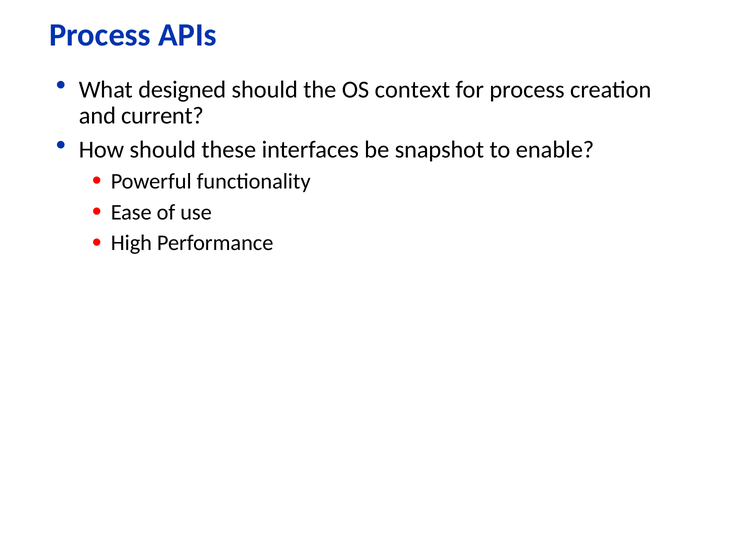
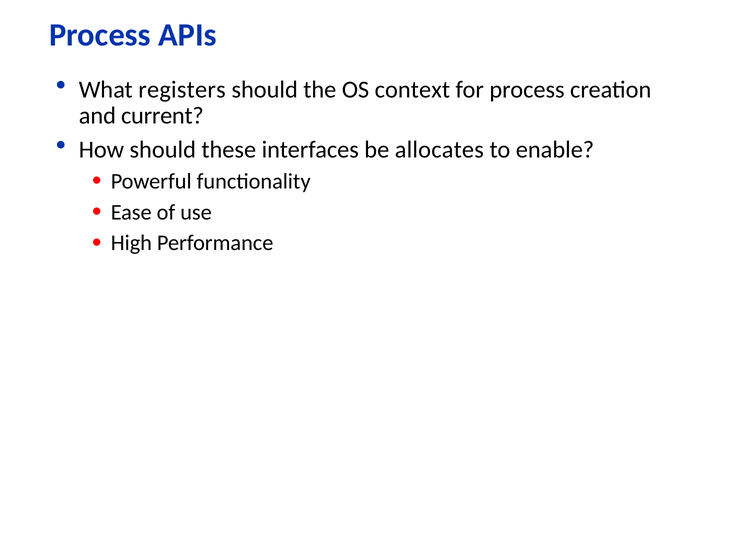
designed: designed -> registers (182, 90)
snapshot: snapshot -> allocates (439, 150)
